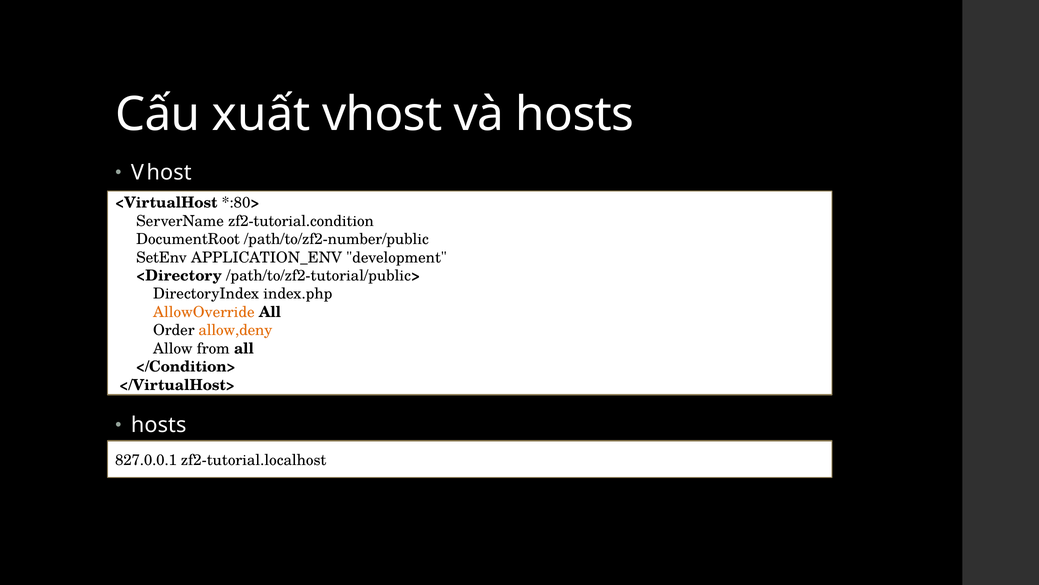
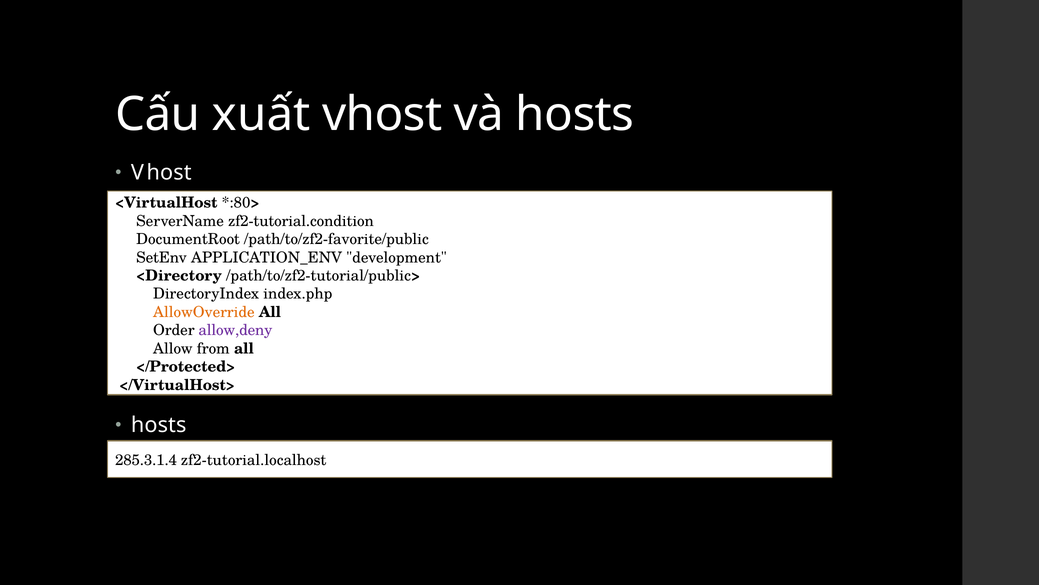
/path/to/zf2-number/public: /path/to/zf2-number/public -> /path/to/zf2-favorite/public (336, 239)
allow,deny colour: orange -> purple (235, 330)
</Condition>: </Condition> -> </Protected> (186, 366)
827.0.0.1: 827.0.0.1 -> 285.3.1.4 (146, 460)
